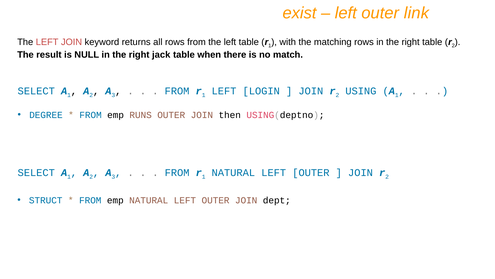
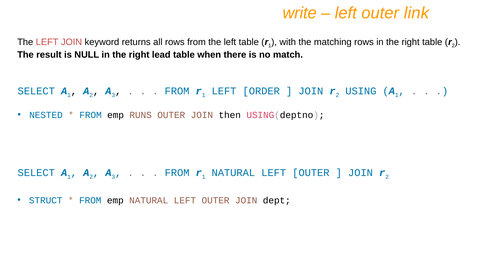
exist: exist -> write (300, 13)
jack: jack -> lead (161, 55)
LOGIN: LOGIN -> ORDER (261, 91)
DEGREE: DEGREE -> NESTED (46, 115)
